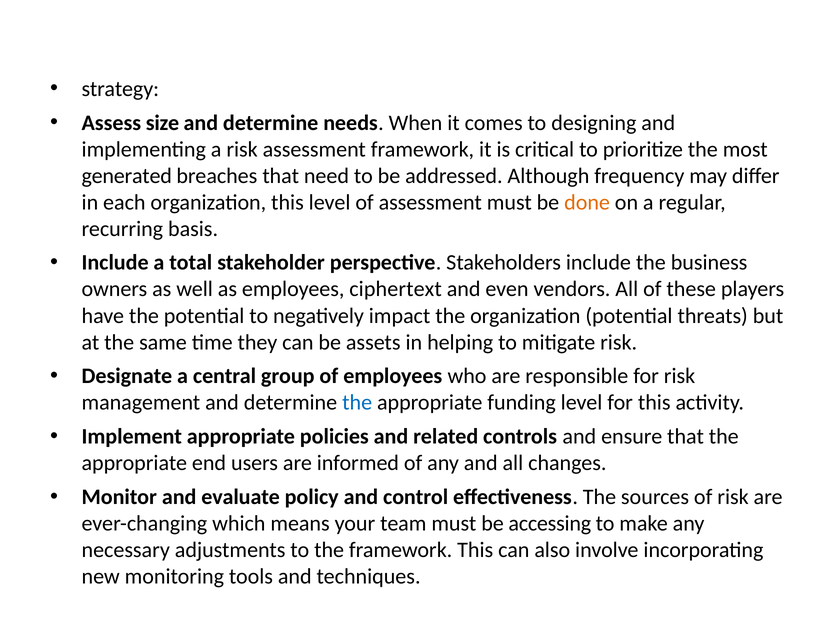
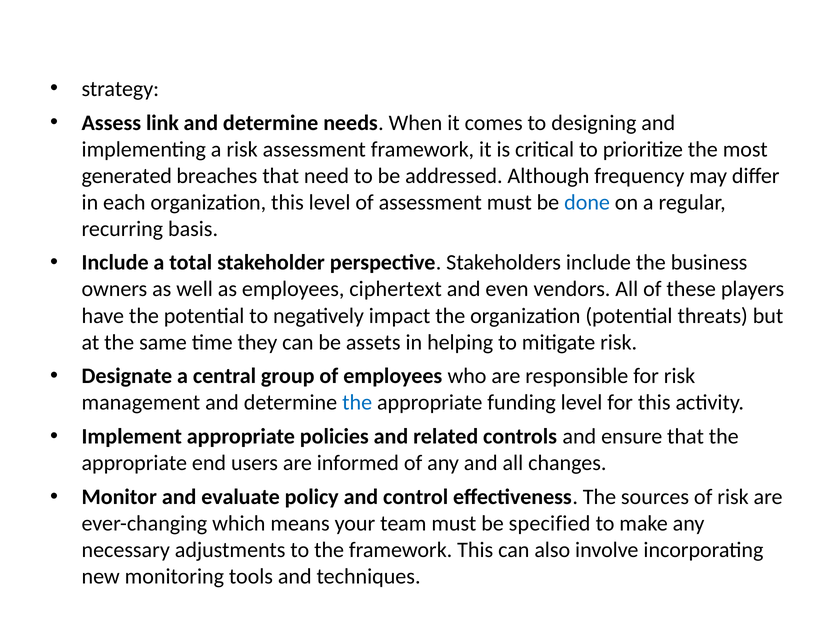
size: size -> link (162, 123)
done colour: orange -> blue (587, 202)
accessing: accessing -> specified (550, 523)
